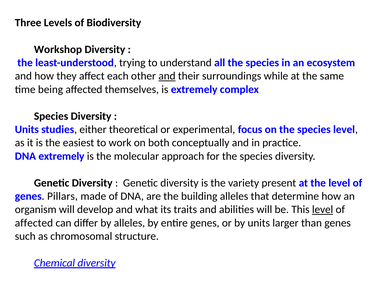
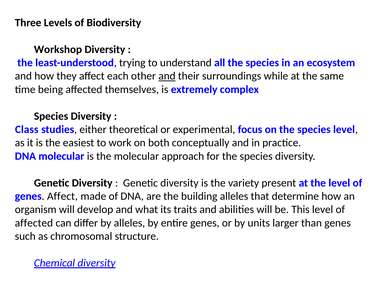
Units: Units -> Class (27, 130)
DNA extremely: extremely -> molecular (61, 156)
genes Pillars: Pillars -> Affect (62, 197)
level underline: present -> none (323, 210)
